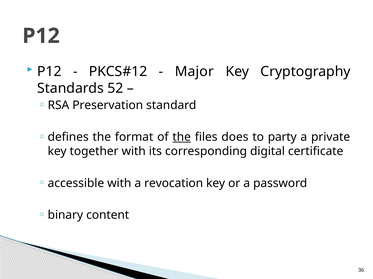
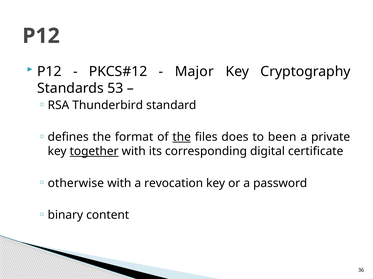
52: 52 -> 53 (115, 88)
Preservation: Preservation -> Thunderbird (108, 106)
party: party -> been (282, 137)
together underline: none -> present (94, 152)
accessible: accessible -> otherwise (76, 184)
